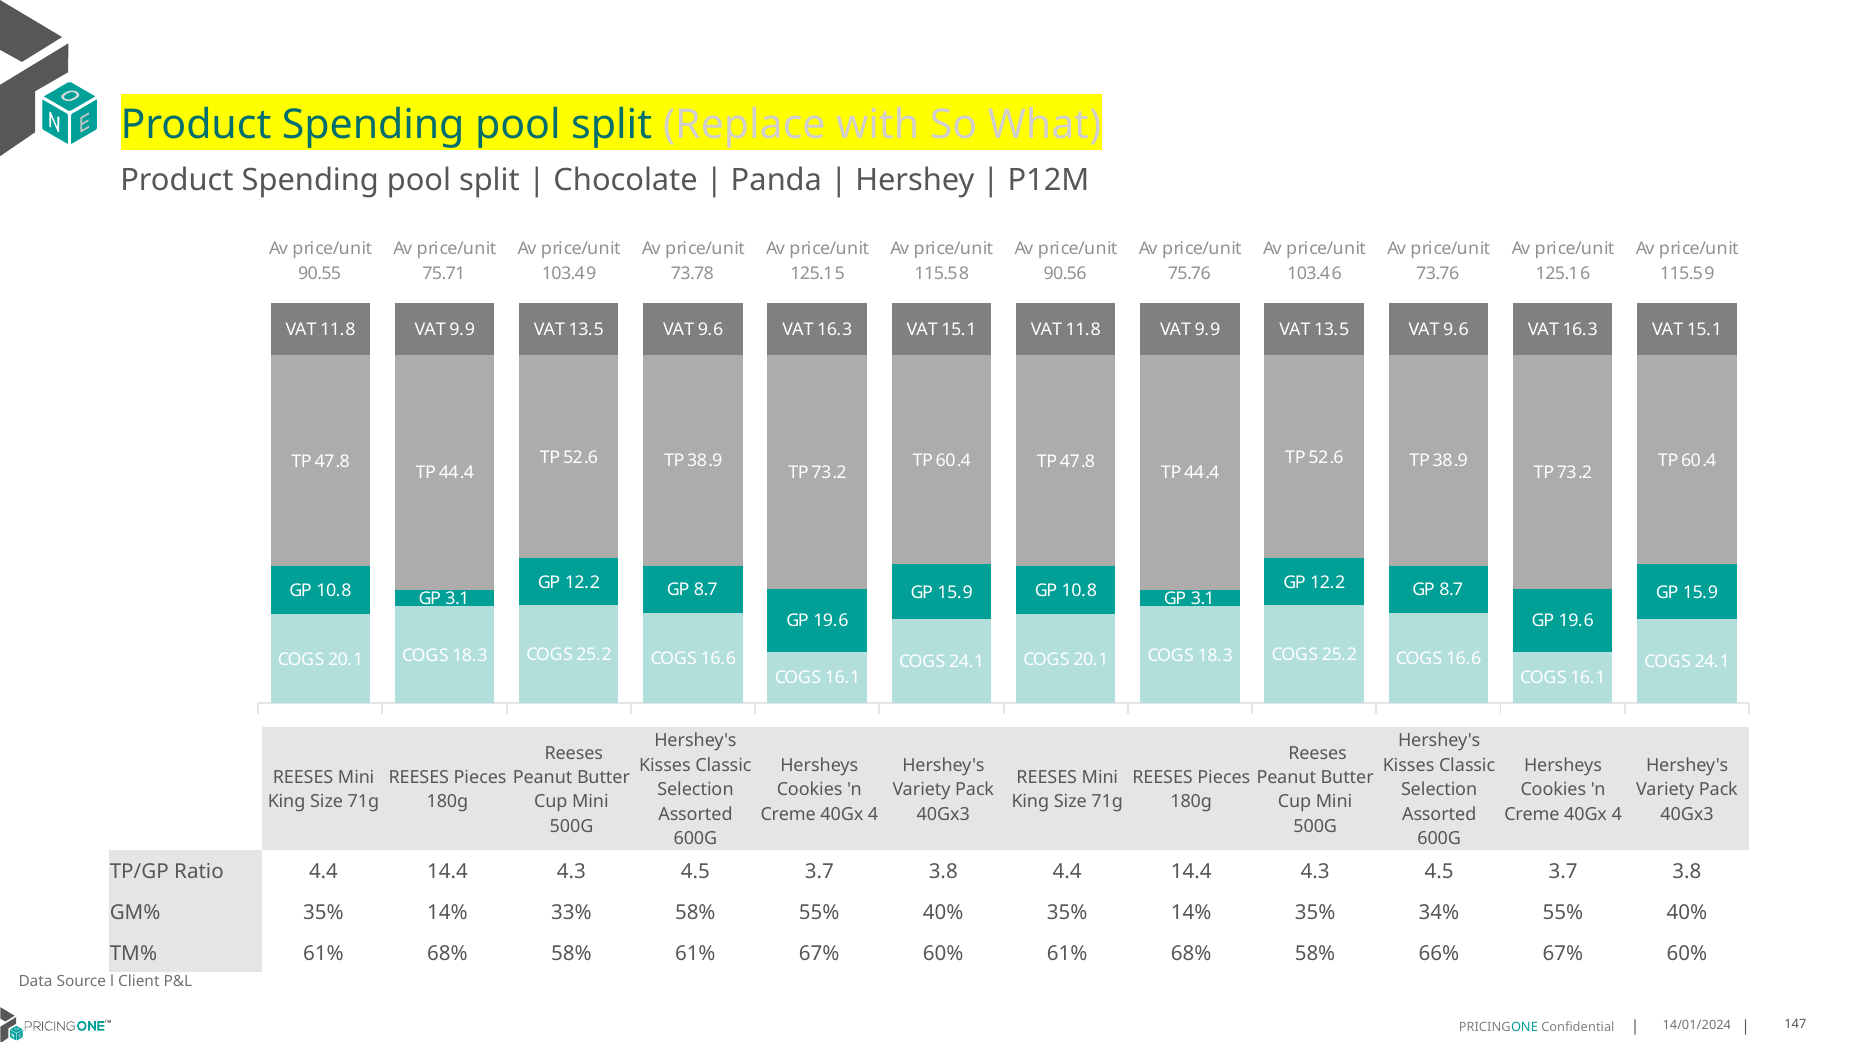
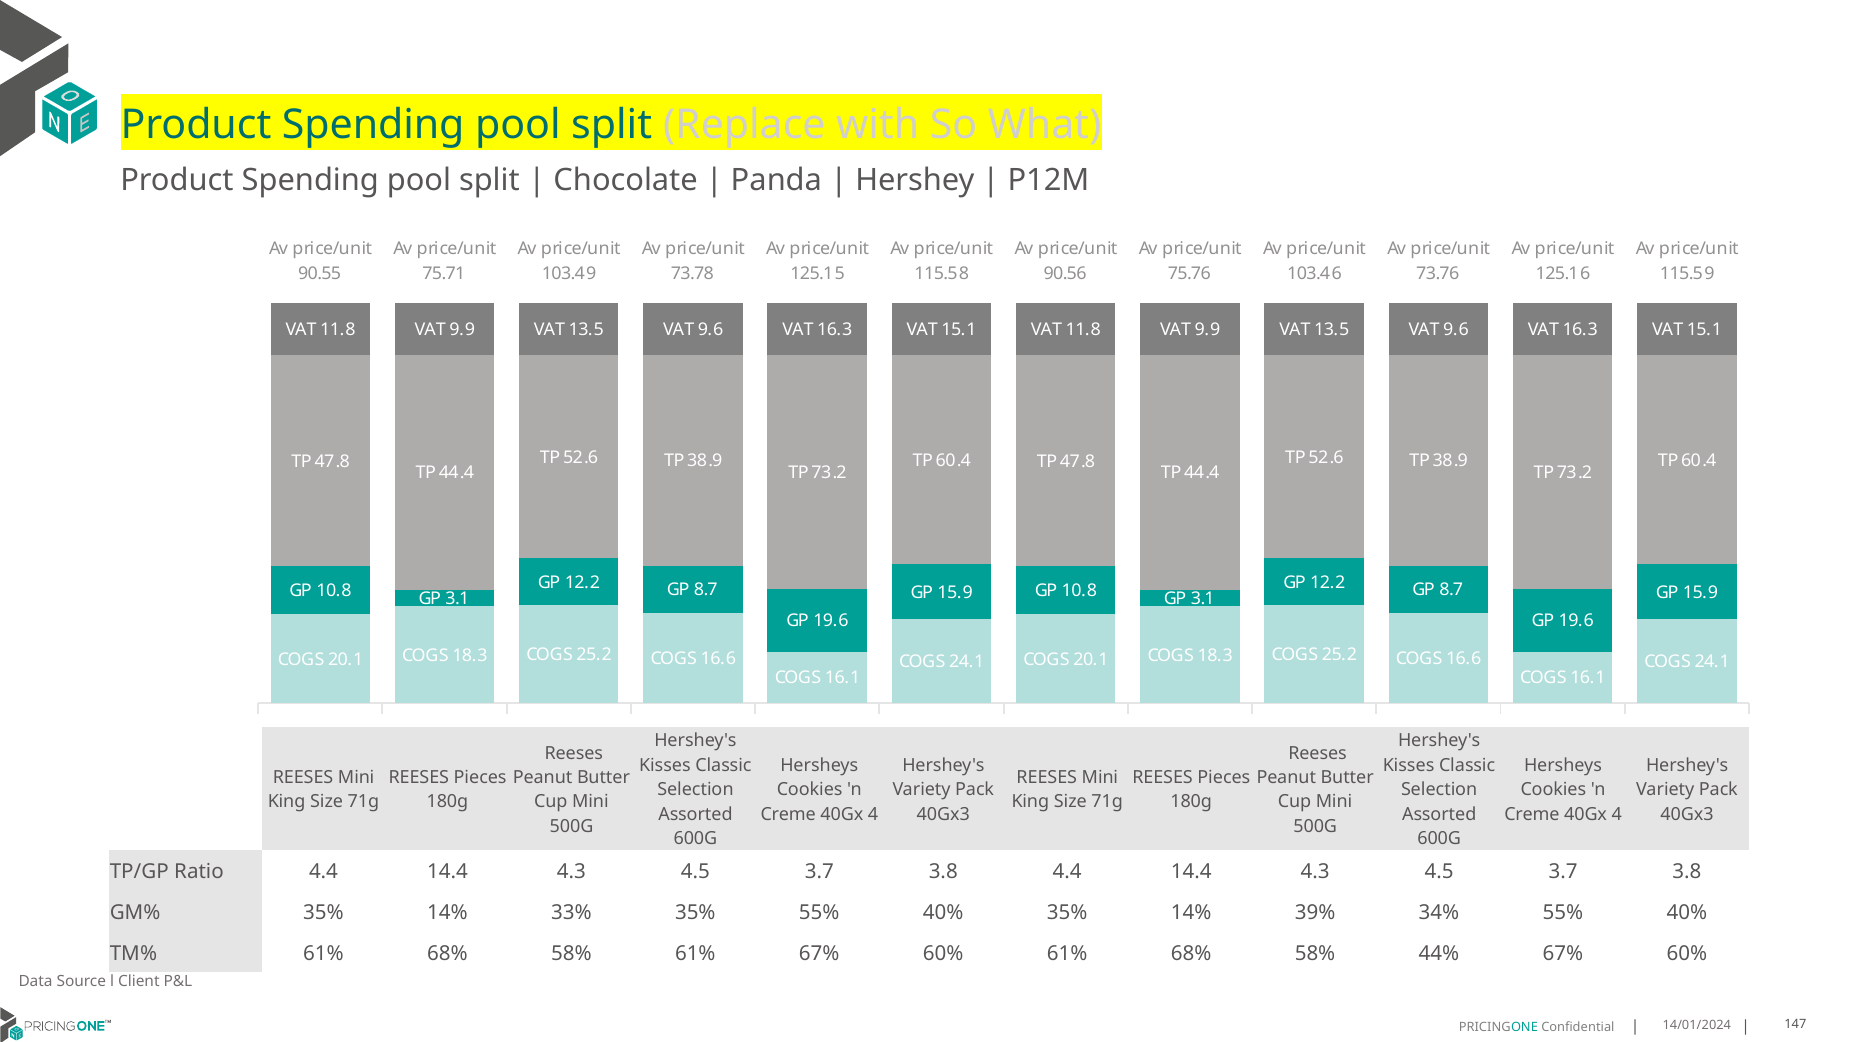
33% 58%: 58% -> 35% (695, 912)
14% 35%: 35% -> 39% (1315, 912)
66%: 66% -> 44% (1439, 953)
